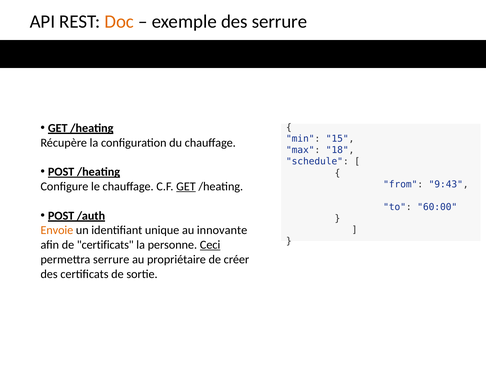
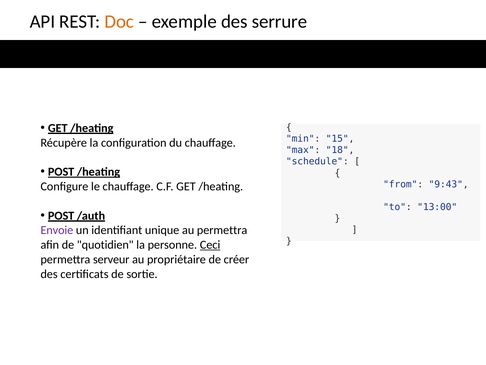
GET underline: present -> none (186, 186)
60:00: 60:00 -> 13:00 (437, 207)
Envoie colour: orange -> purple (57, 230)
au innovante: innovante -> permettra (222, 230)
de certificats: certificats -> quotidien (105, 245)
permettra serrure: serrure -> serveur (111, 259)
